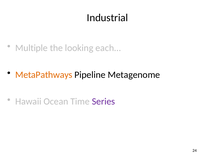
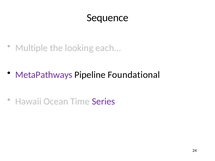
Industrial: Industrial -> Sequence (108, 18)
MetaPathways colour: orange -> purple (44, 75)
Metagenome: Metagenome -> Foundational (134, 75)
